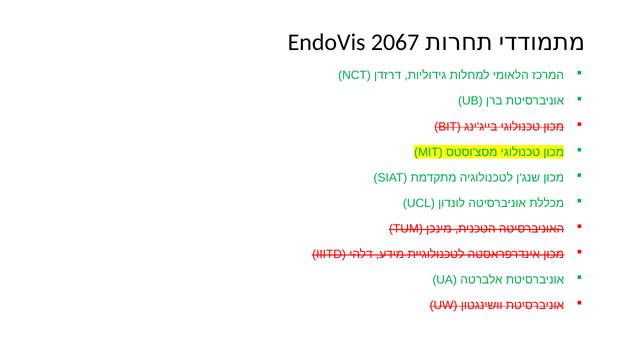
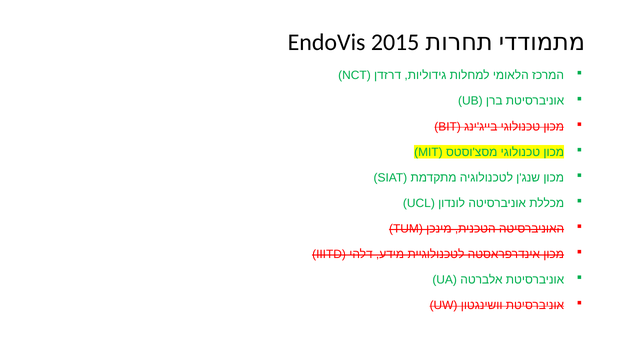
2067: 2067 -> 2015 (395, 42)
